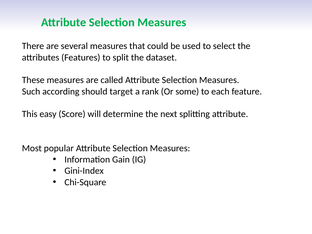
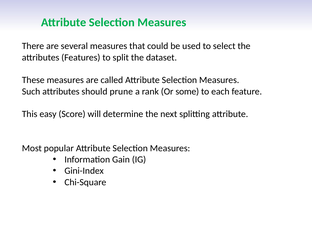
Such according: according -> attributes (61, 92)
target: target -> prune (121, 92)
